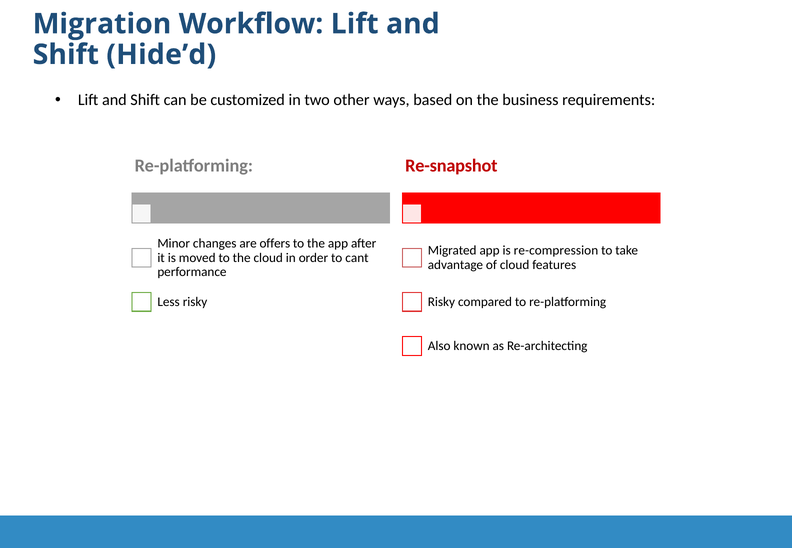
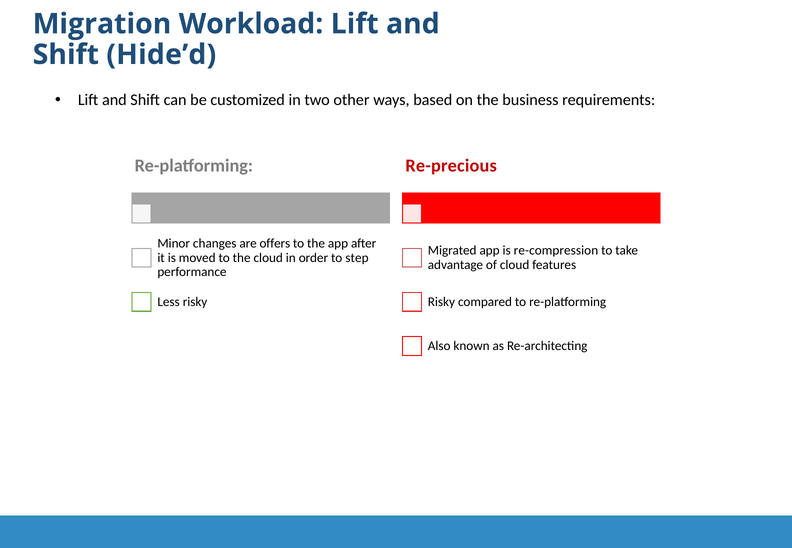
Workflow: Workflow -> Workload (251, 24)
Re-snapshot: Re-snapshot -> Re-precious (451, 166)
cant: cant -> step (357, 258)
